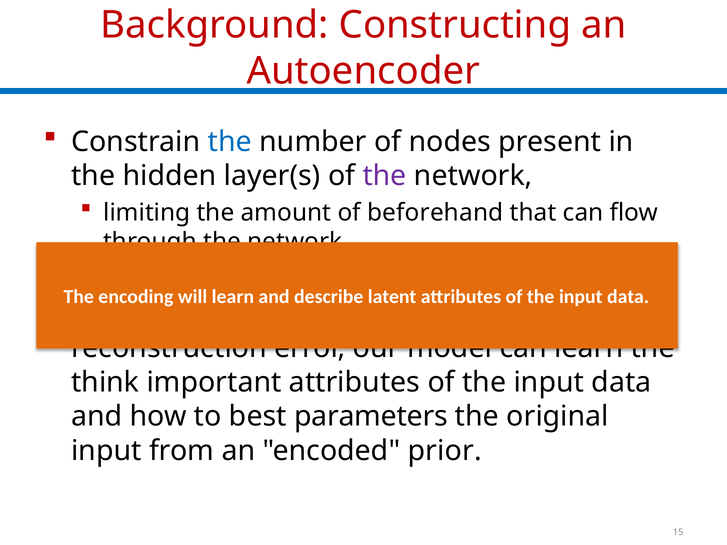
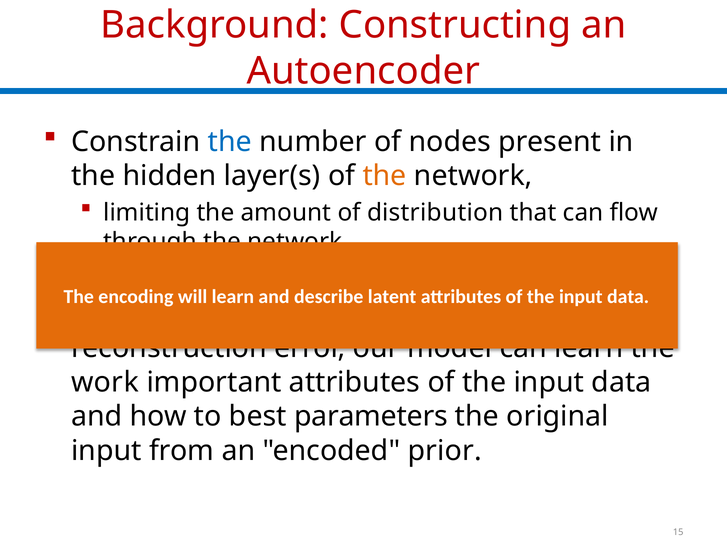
the colour: purple -> orange (385, 176)
beforehand: beforehand -> distribution (435, 213)
think: think -> work (105, 382)
